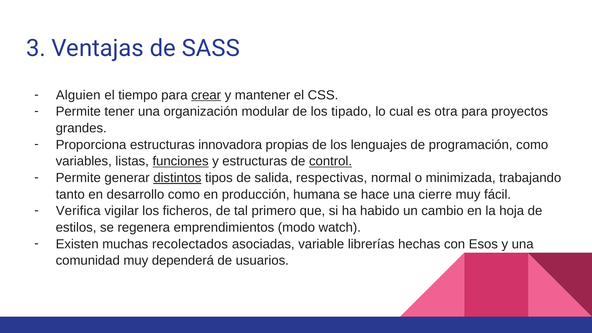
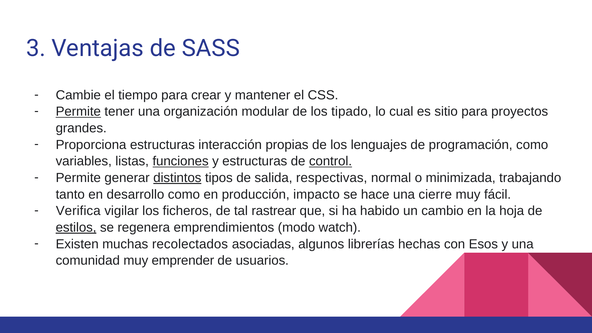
Alguien: Alguien -> Cambie (78, 95)
crear underline: present -> none (206, 95)
Permite underline: none -> present (78, 112)
otra: otra -> sitio (446, 112)
innovadora: innovadora -> interacción (230, 145)
humana: humana -> impacto (316, 194)
primero: primero -> rastrear (274, 211)
estilos underline: none -> present (76, 227)
variable: variable -> algunos (321, 244)
dependerá: dependerá -> emprender (183, 261)
